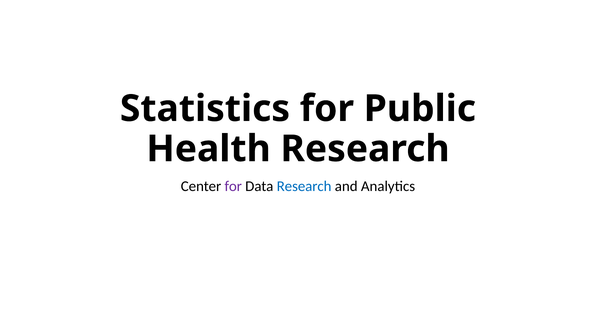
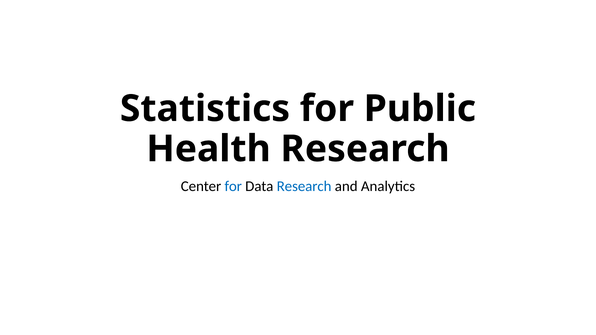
for colour: purple -> blue (233, 186)
